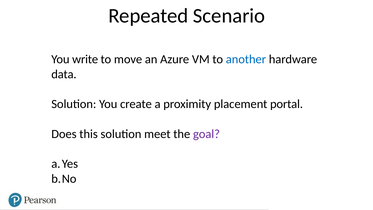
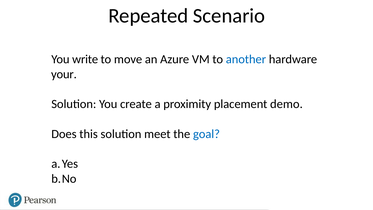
data: data -> your (64, 74)
portal: portal -> demo (286, 104)
goal colour: purple -> blue (206, 134)
